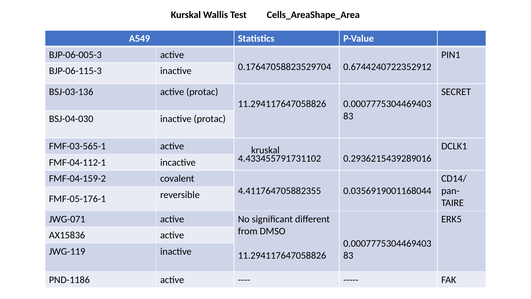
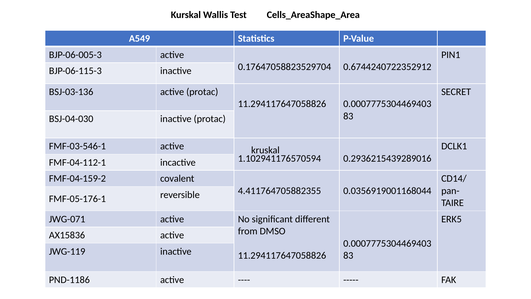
FMF-03-565-1: FMF-03-565-1 -> FMF-03-546-1 (77, 146)
4.433455791731102: 4.433455791731102 -> 1.102941176570594 (280, 158)
